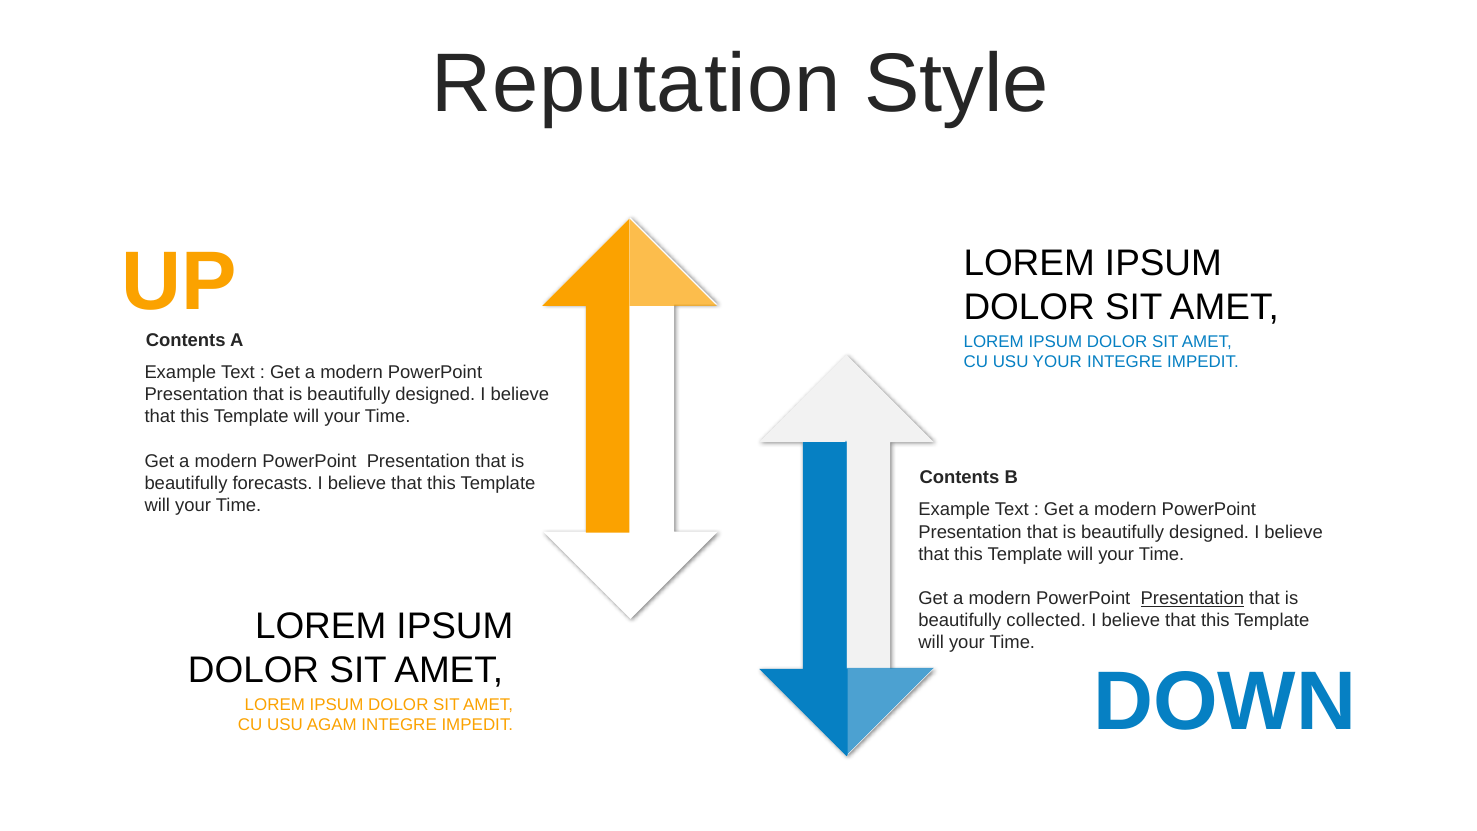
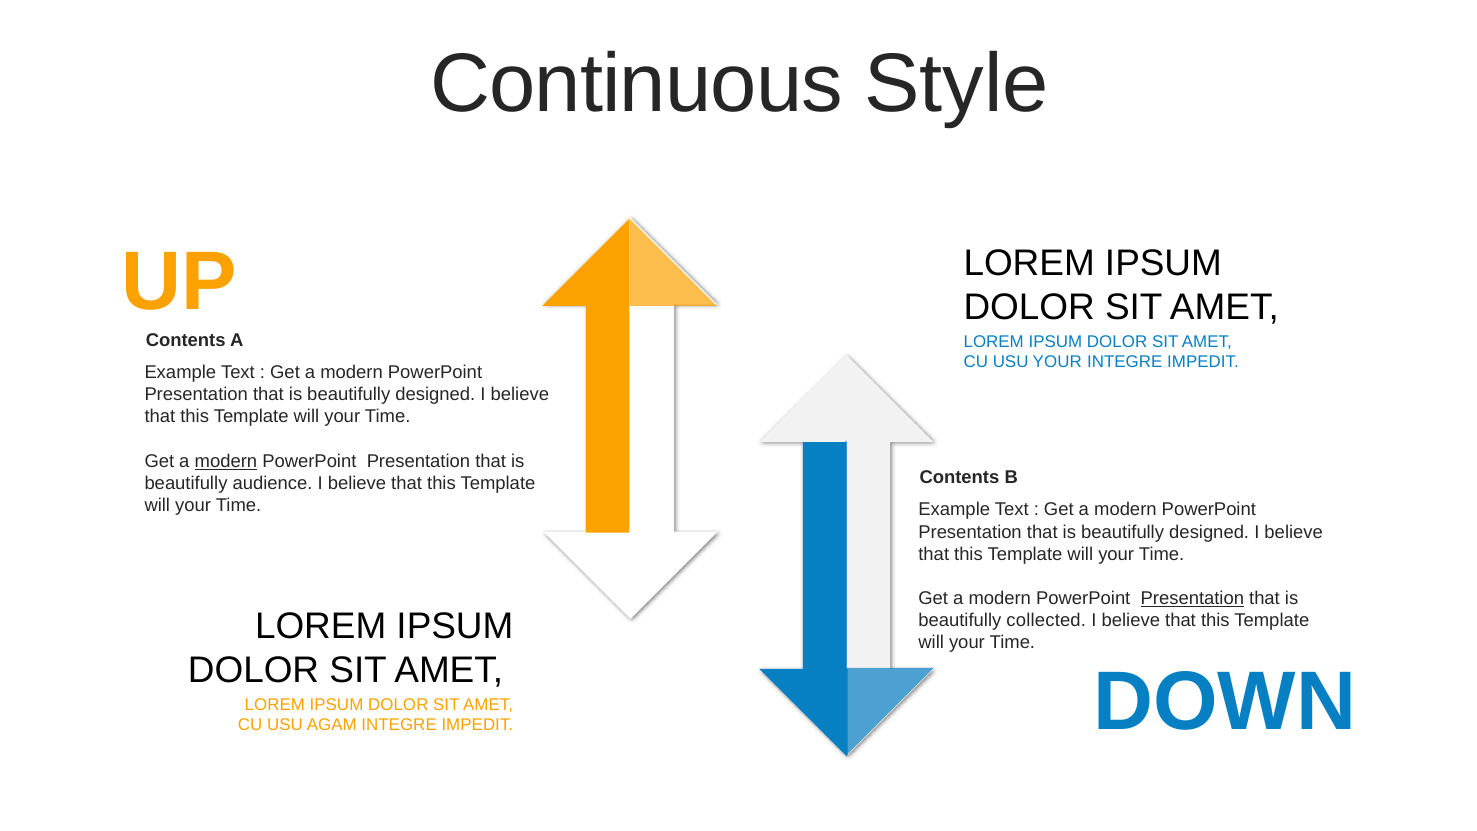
Reputation: Reputation -> Continuous (637, 84)
modern underline: none -> present (226, 461)
forecasts: forecasts -> audience (273, 483)
